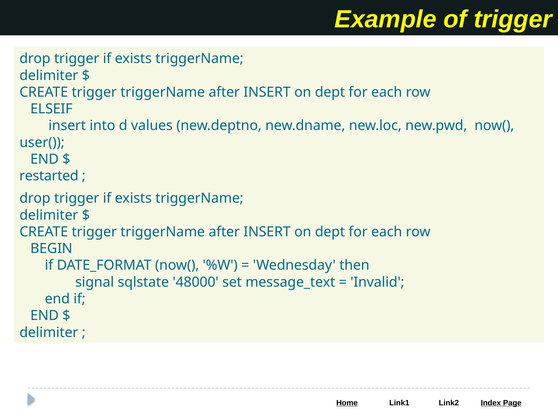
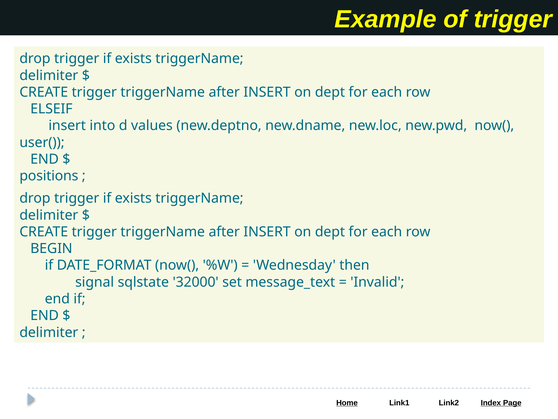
restarted: restarted -> positions (49, 176)
48000: 48000 -> 32000 (196, 282)
